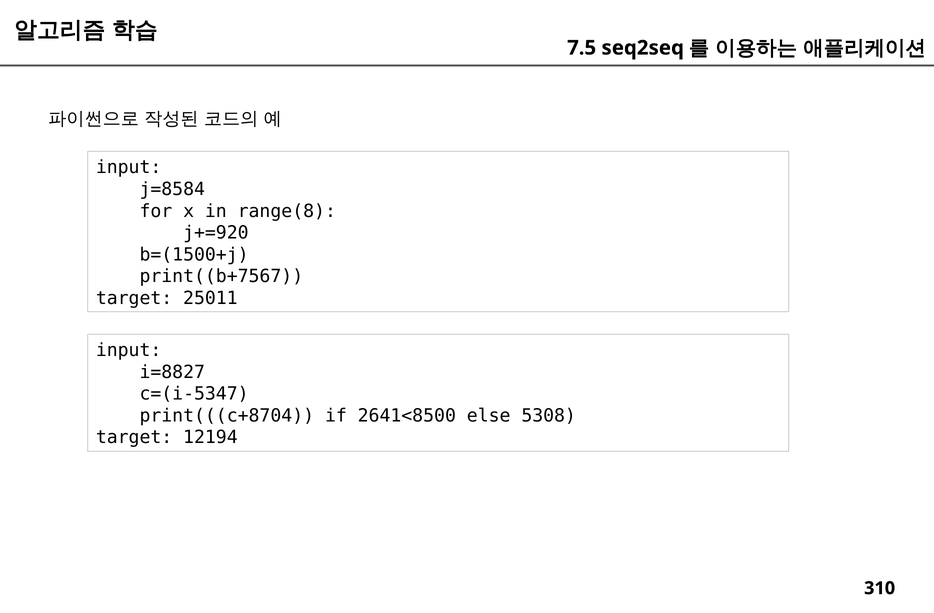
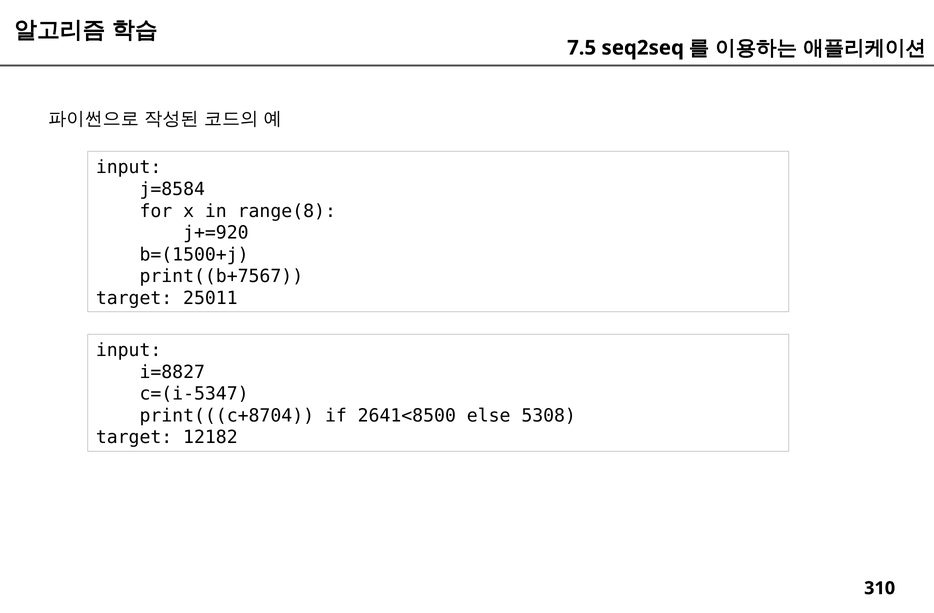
12194: 12194 -> 12182 (210, 438)
